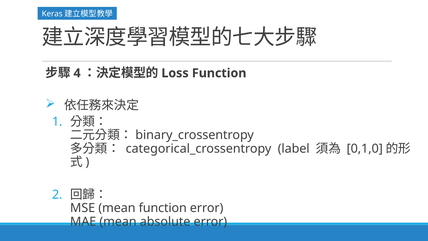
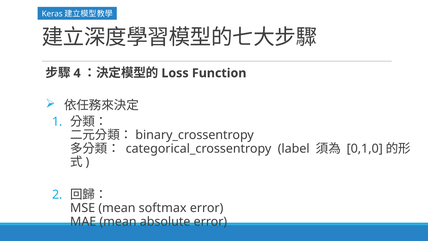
mean function: function -> softmax (163, 208)
